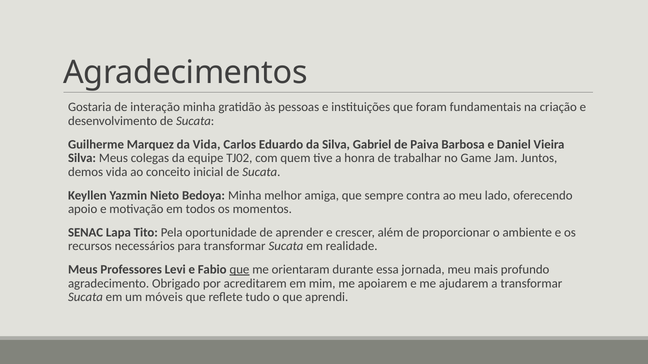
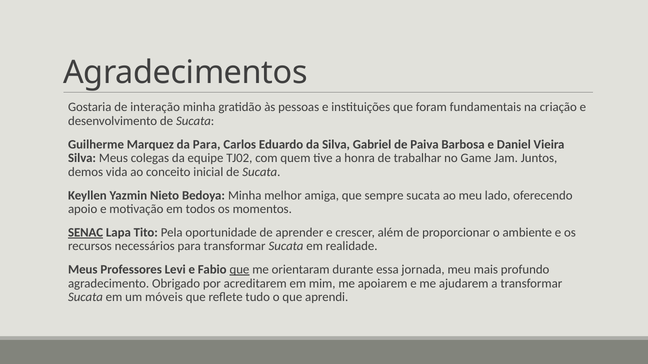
da Vida: Vida -> Para (207, 145)
sempre contra: contra -> sucata (423, 196)
SENAC underline: none -> present (86, 233)
